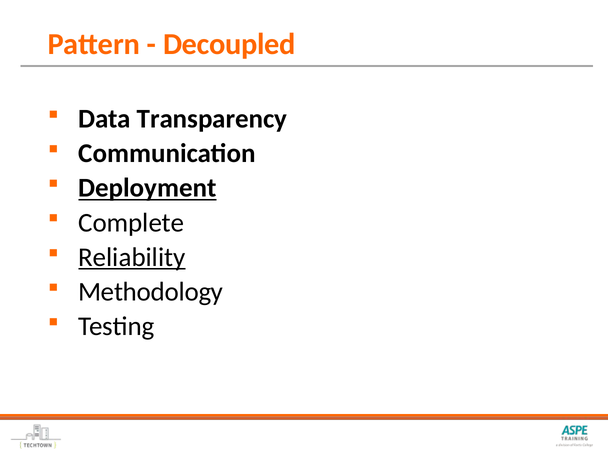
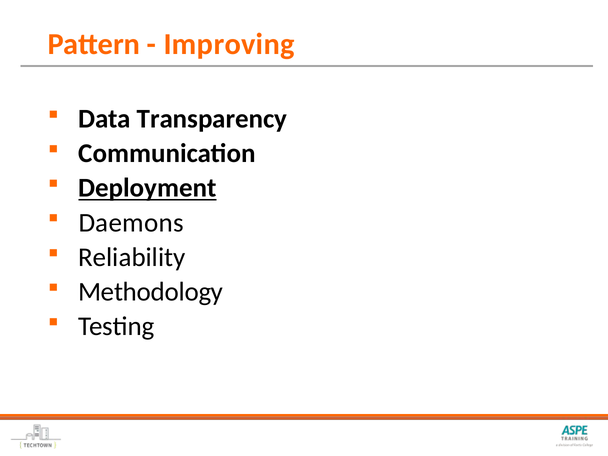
Decoupled: Decoupled -> Improving (229, 44)
Complete: Complete -> Daemons (131, 223)
Reliability underline: present -> none (132, 257)
